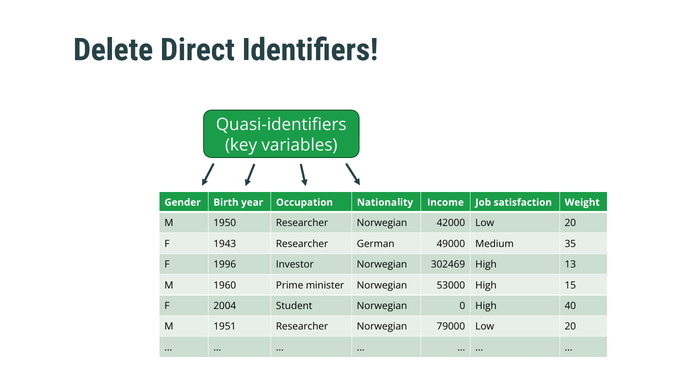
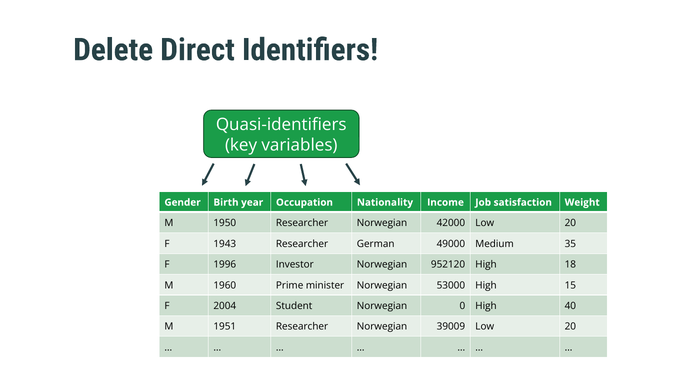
302469: 302469 -> 952120 (448, 265)
13: 13 -> 18 (570, 265)
79000: 79000 -> 39009 (451, 327)
